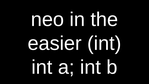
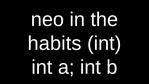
easier: easier -> habits (55, 43)
